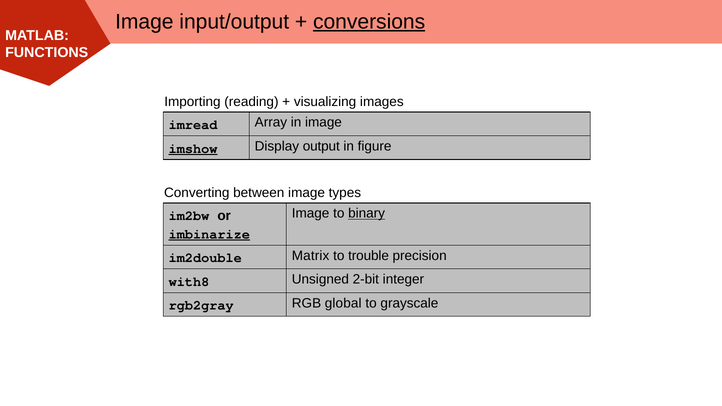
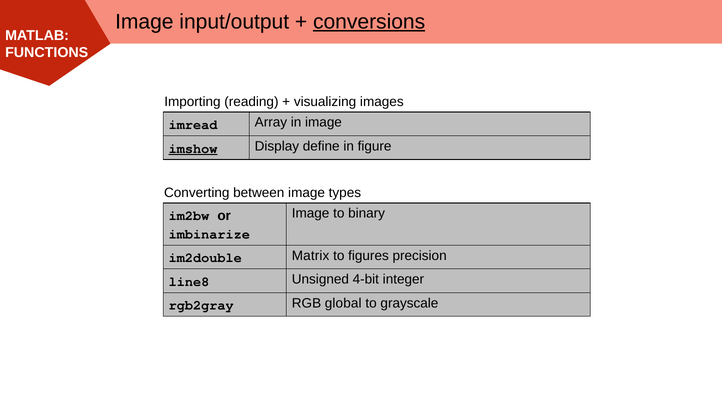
output: output -> define (321, 146)
binary underline: present -> none (367, 214)
imbinarize underline: present -> none (209, 234)
trouble: trouble -> figures (368, 256)
with8: with8 -> line8 (189, 282)
2-bit: 2-bit -> 4-bit (366, 279)
